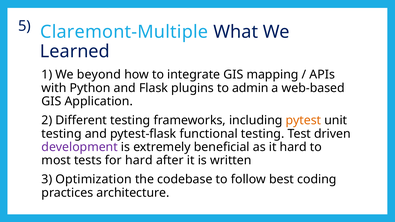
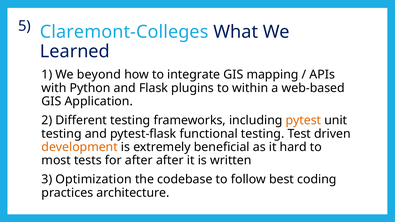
Claremont-Multiple: Claremont-Multiple -> Claremont-Colleges (124, 32)
admin: admin -> within (250, 88)
development colour: purple -> orange (80, 147)
for hard: hard -> after (139, 160)
